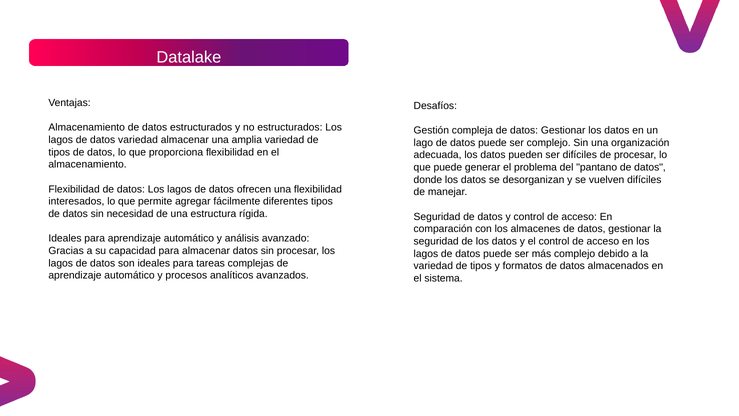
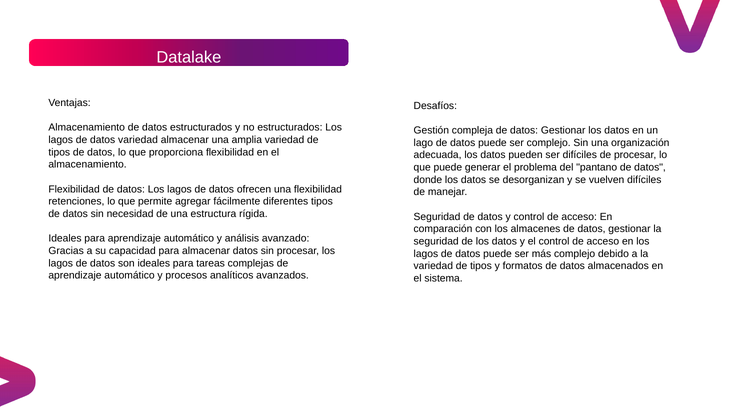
interesados: interesados -> retenciones (76, 201)
